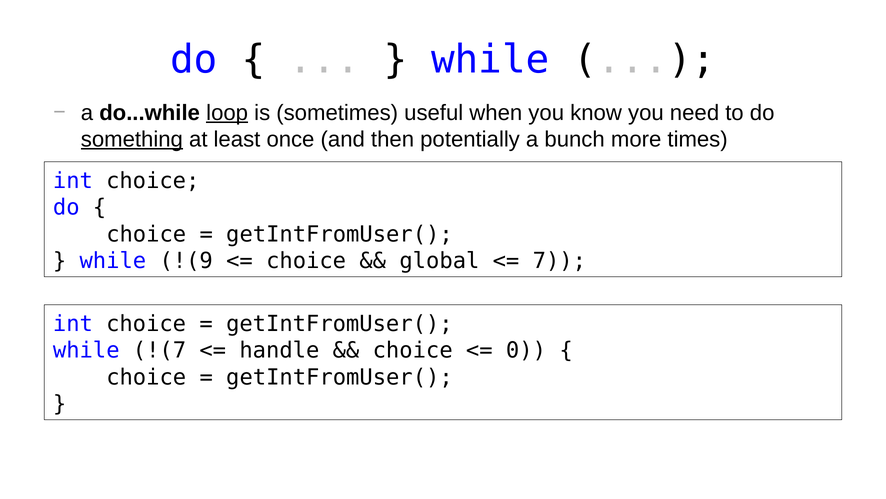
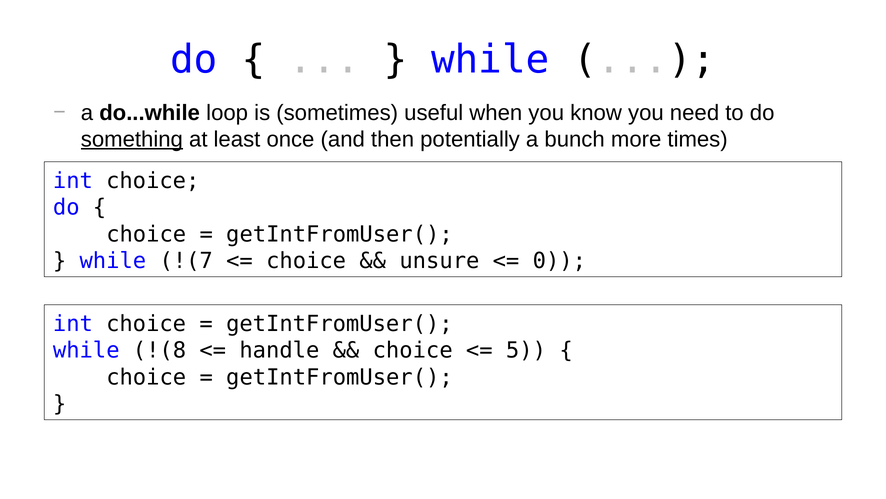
loop underline: present -> none (227, 113)
!(9: !(9 -> !(7 (186, 261)
global: global -> unsure (439, 261)
7: 7 -> 0 (559, 261)
!(7: !(7 -> !(8 (159, 350)
0: 0 -> 5 (526, 350)
